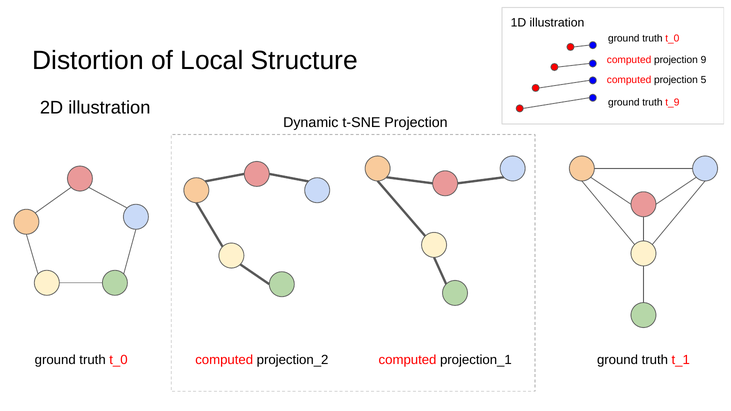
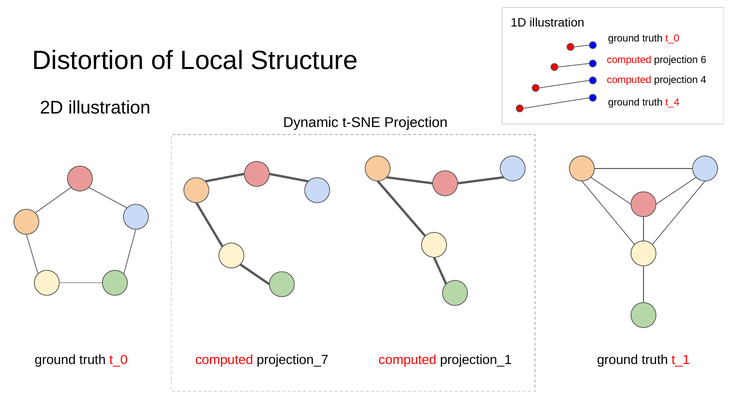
9: 9 -> 6 (704, 60)
5: 5 -> 4 (704, 80)
t_9: t_9 -> t_4 (672, 102)
projection_2: projection_2 -> projection_7 (293, 360)
